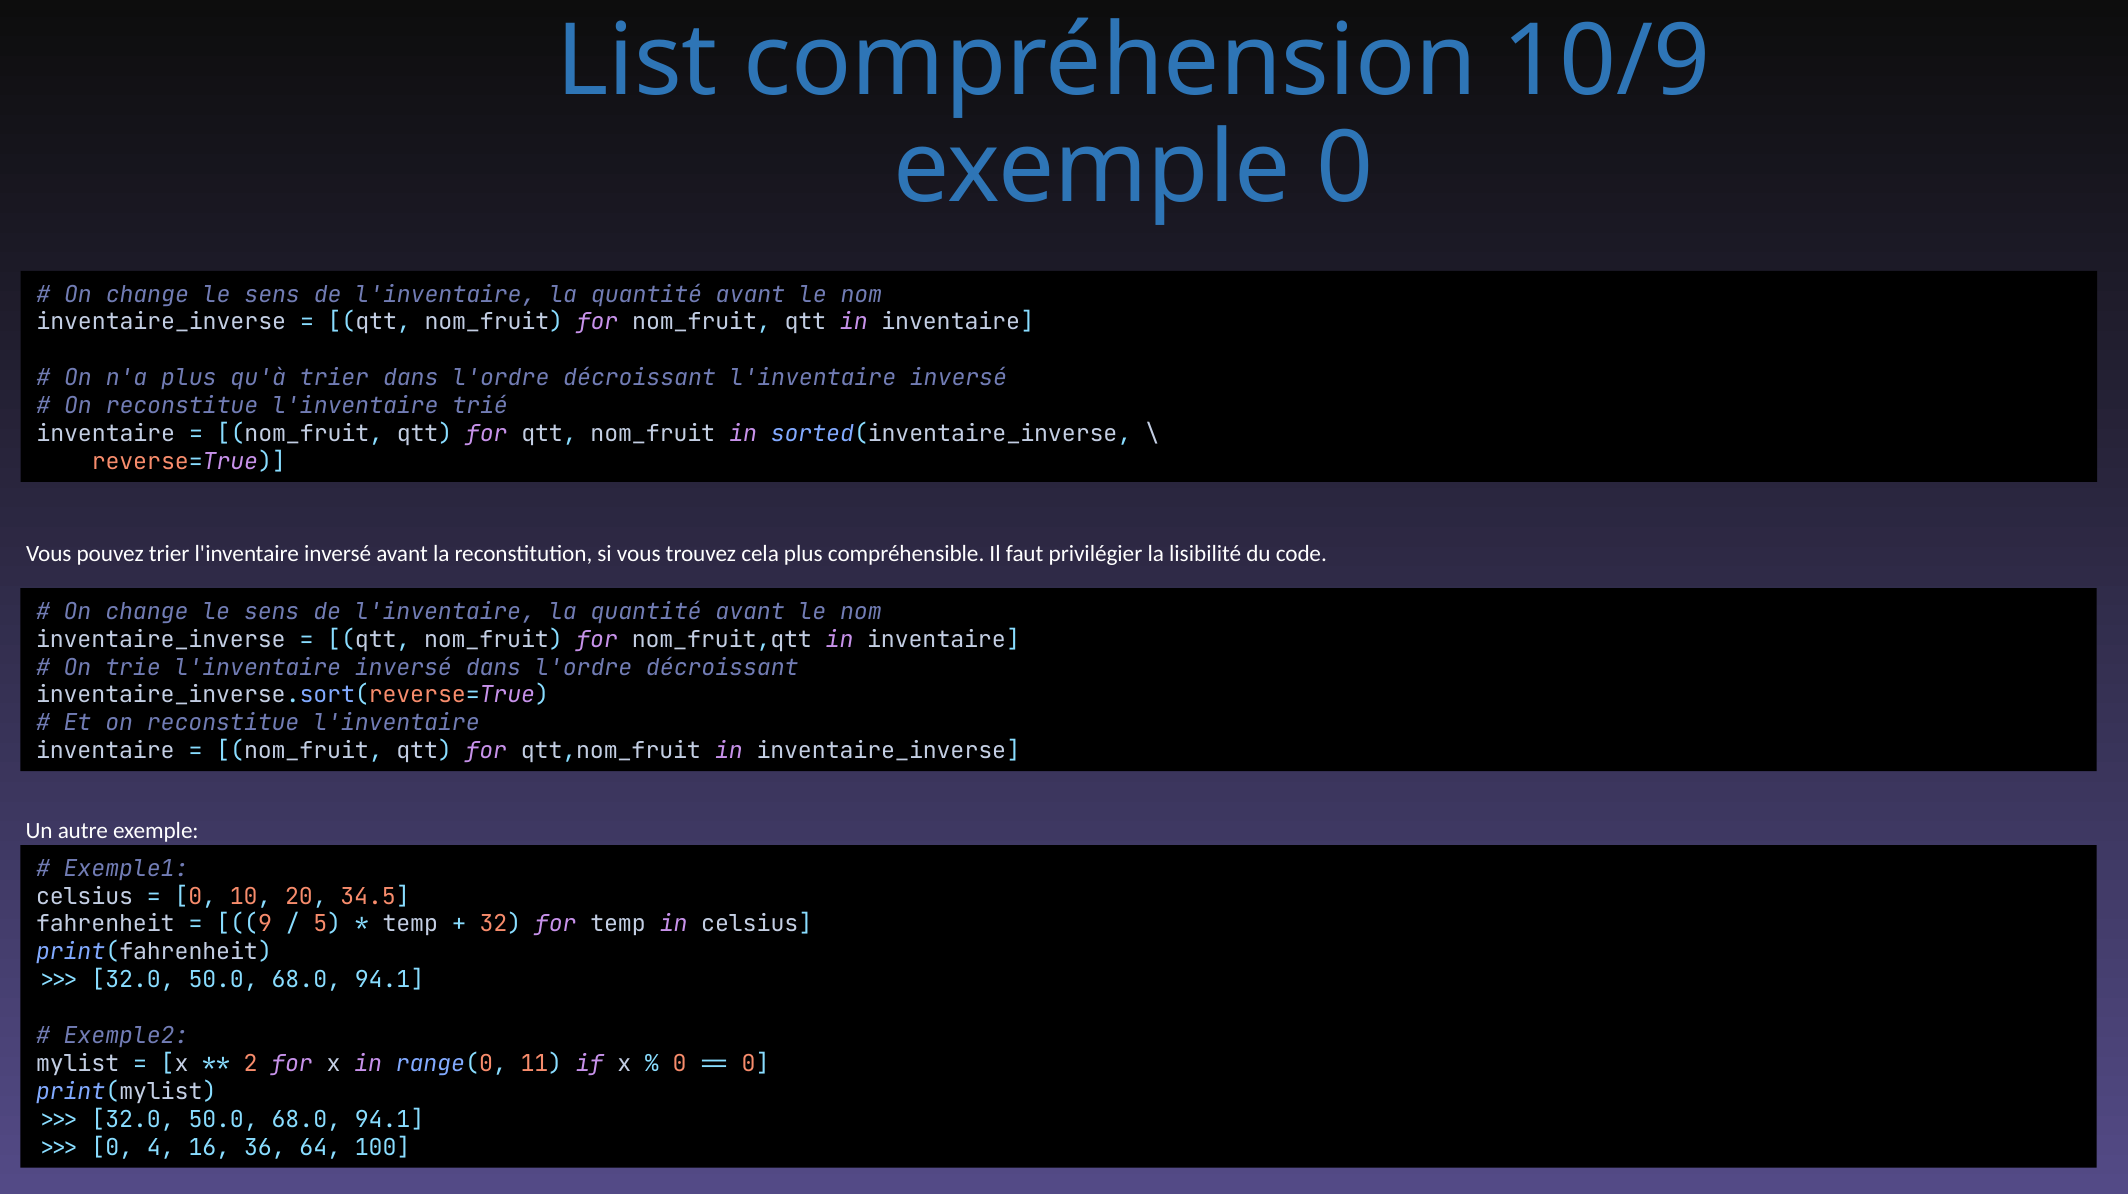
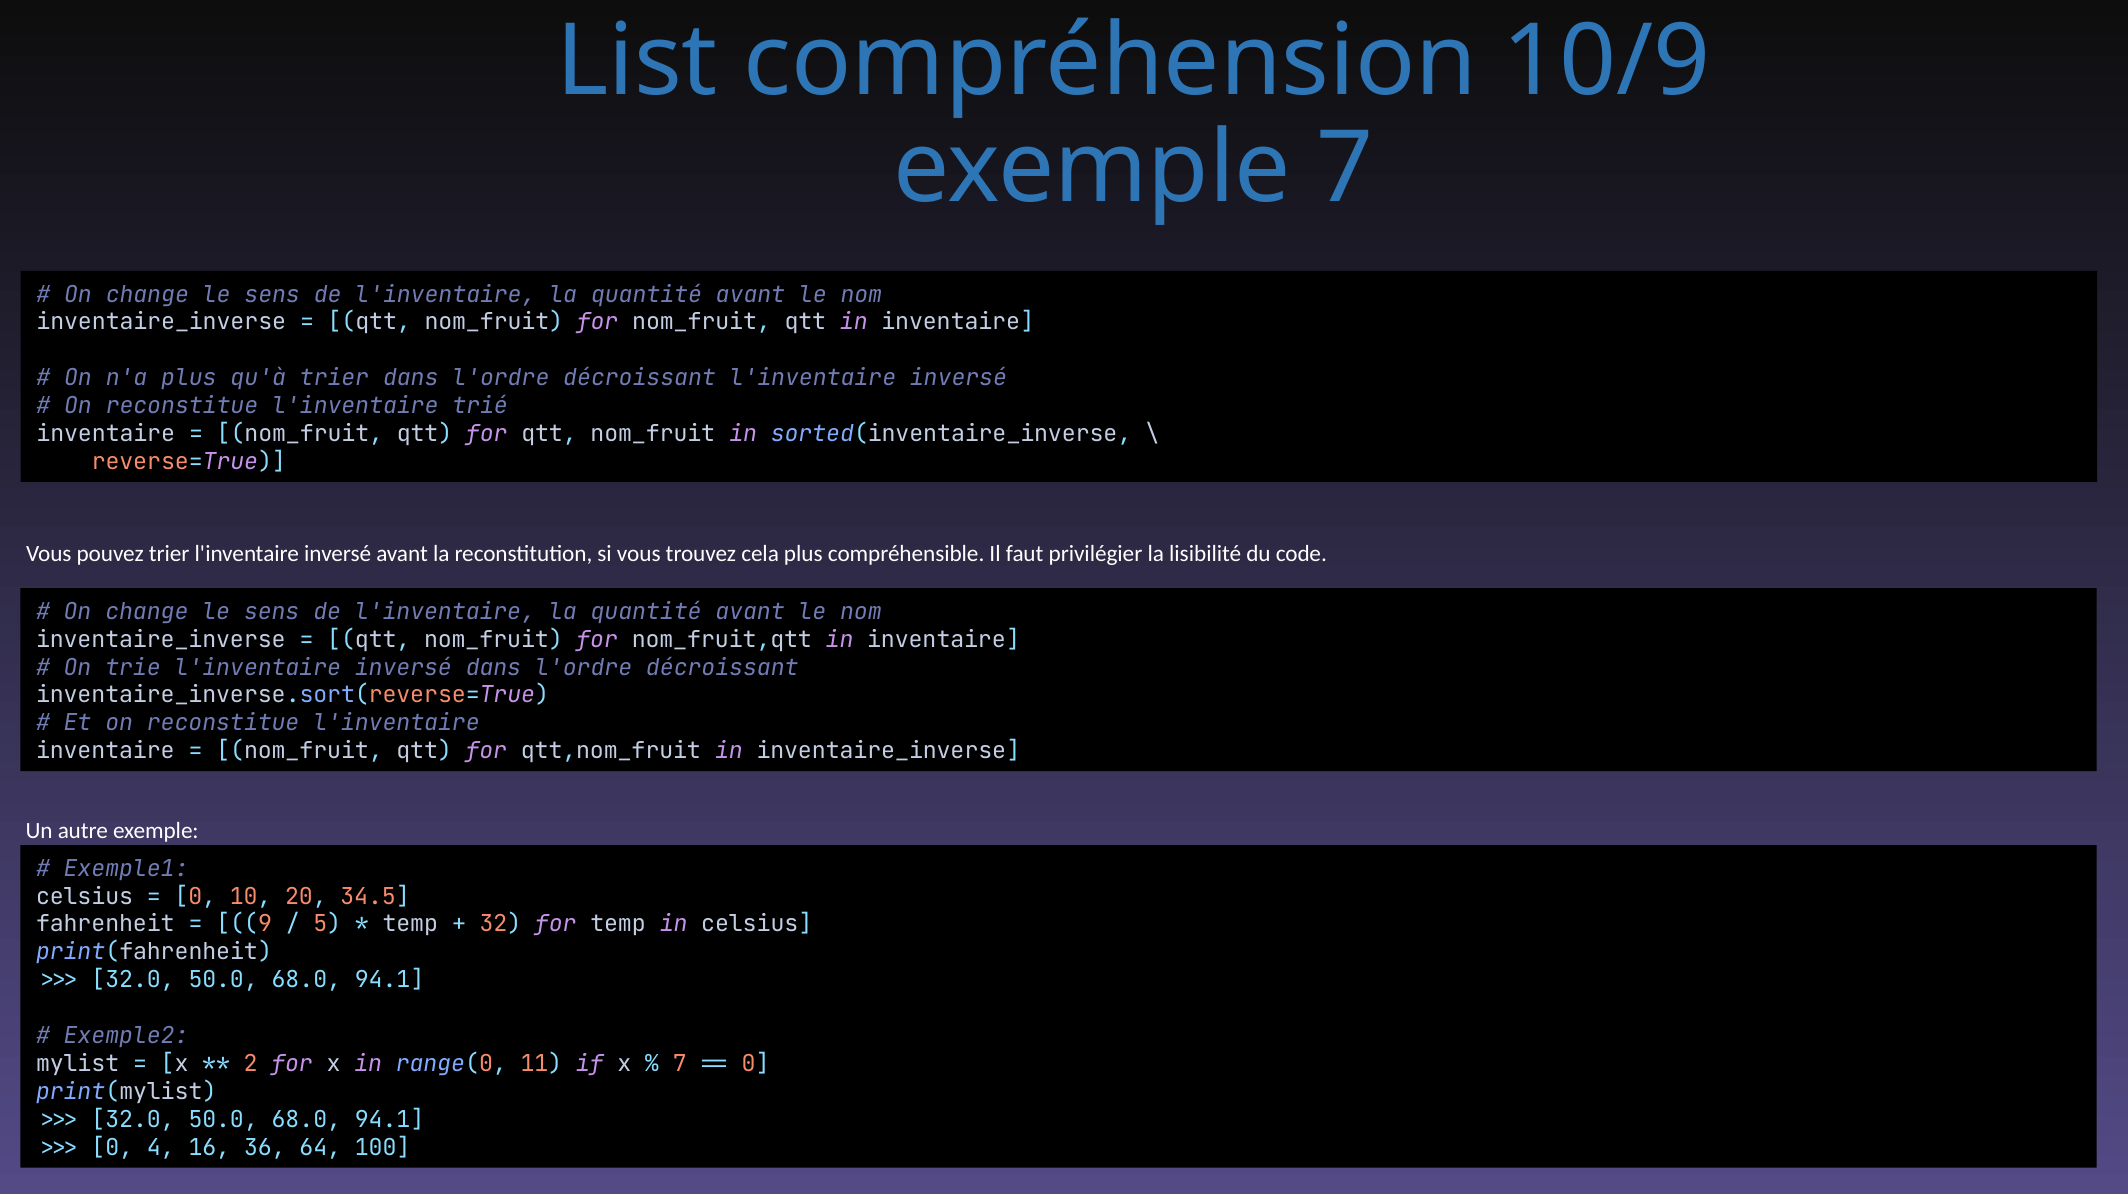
exemple 0: 0 -> 7 (1345, 169)
0: 0 -> 7 (680, 1064)
